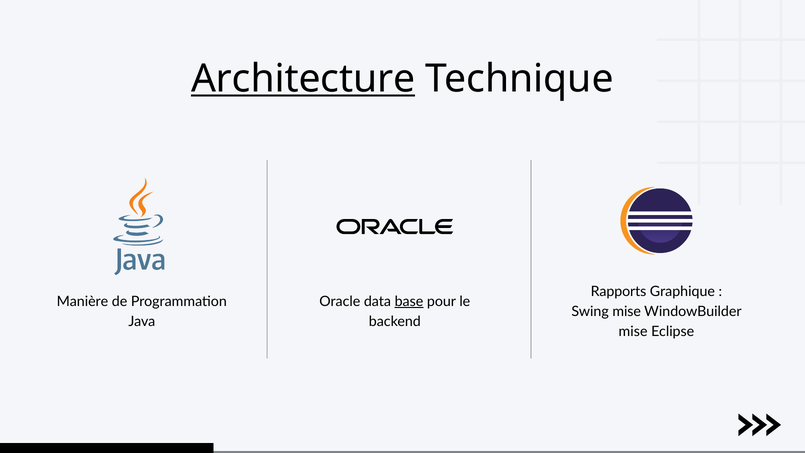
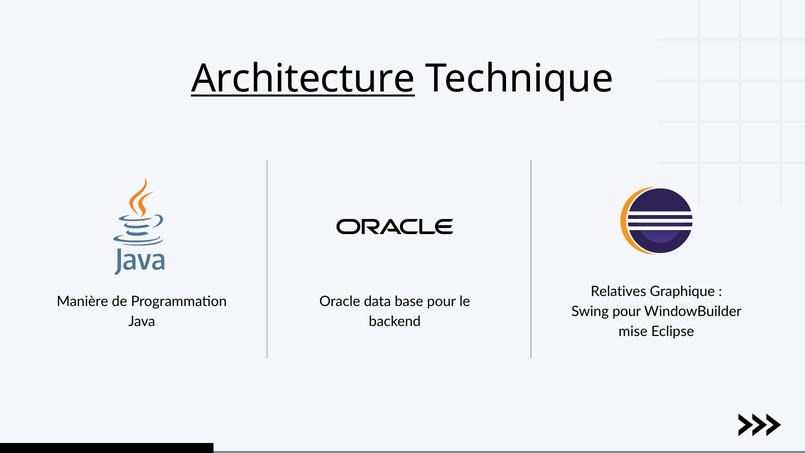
Rapports: Rapports -> Relatives (618, 291)
base underline: present -> none (409, 301)
Swing mise: mise -> pour (627, 311)
